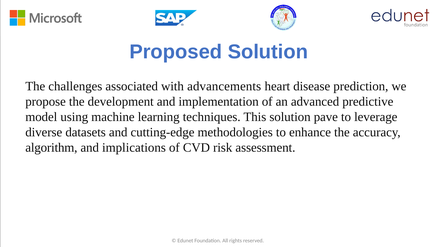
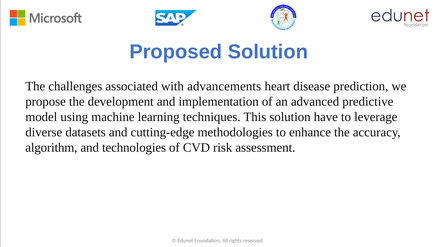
pave: pave -> have (326, 117)
implications: implications -> technologies (134, 147)
